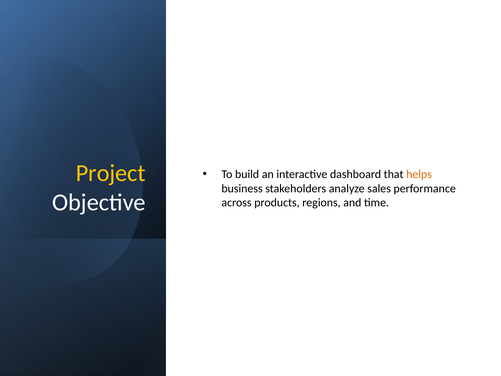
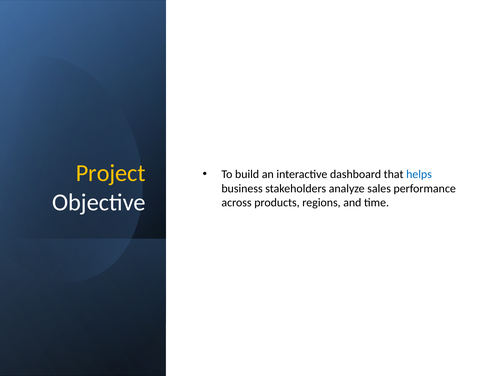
helps colour: orange -> blue (419, 174)
